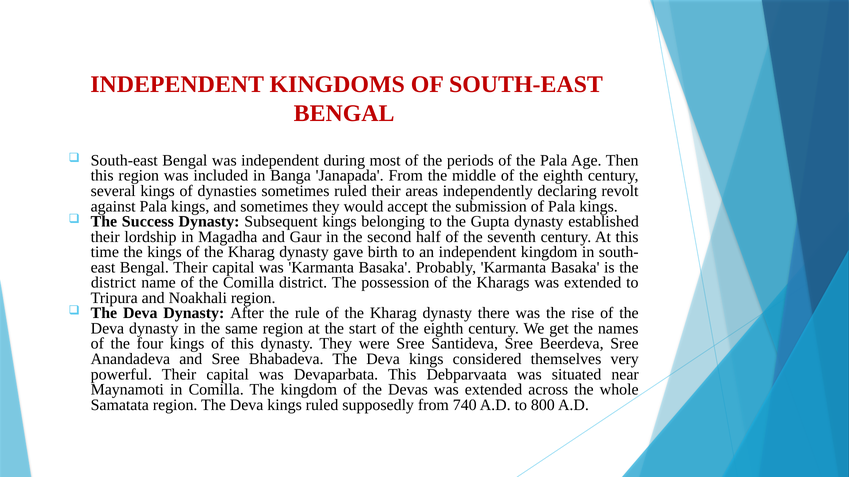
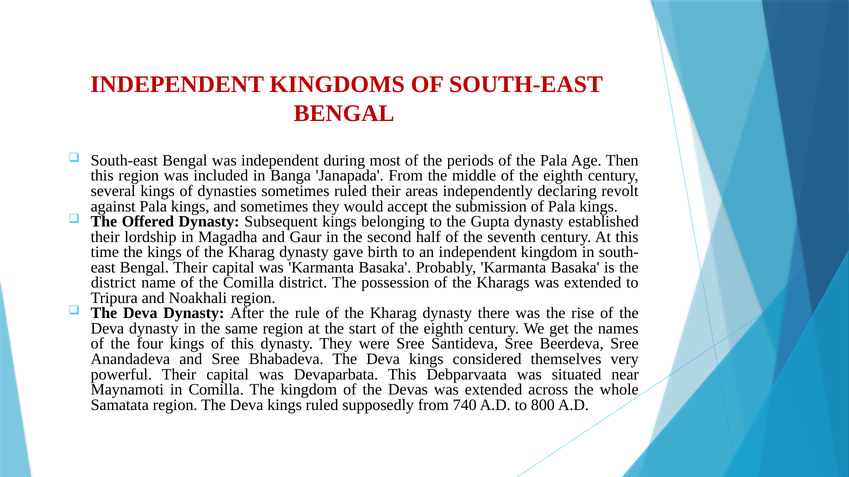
Success: Success -> Offered (148, 222)
